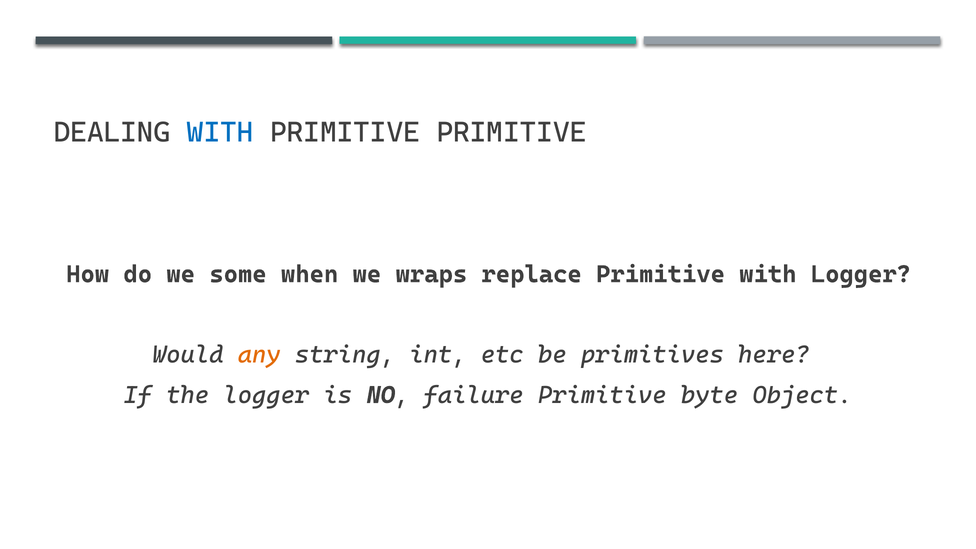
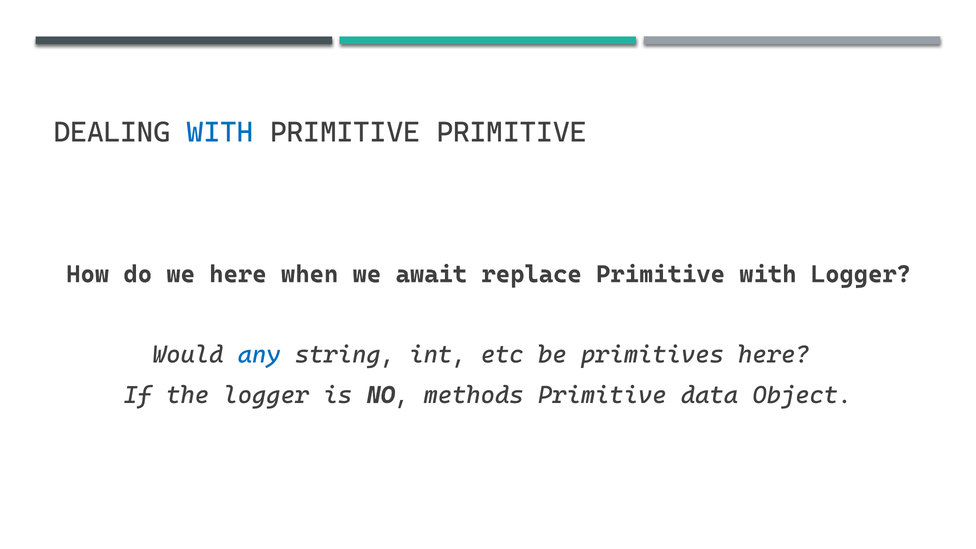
we some: some -> here (238, 274)
wraps: wraps -> await (431, 274)
any colour: orange -> blue (259, 355)
failure: failure -> methods (474, 395)
byte: byte -> data (710, 395)
